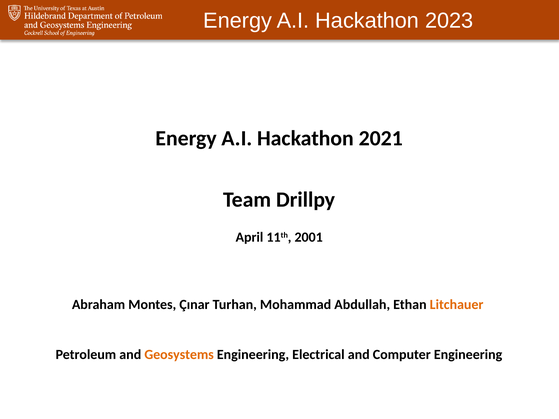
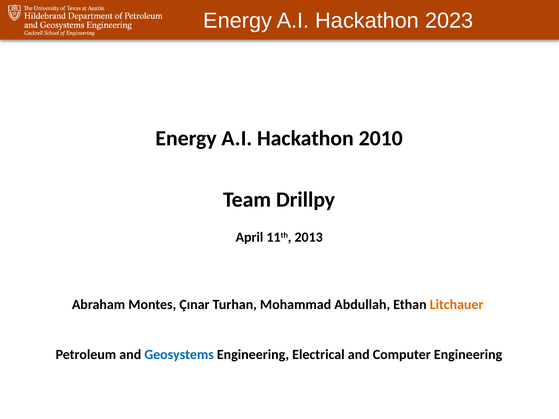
2021: 2021 -> 2010 (381, 138)
2001: 2001 -> 2013 (309, 237)
Geosystems colour: orange -> blue (179, 355)
